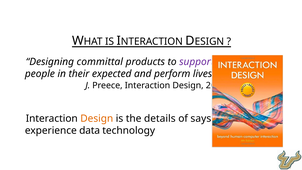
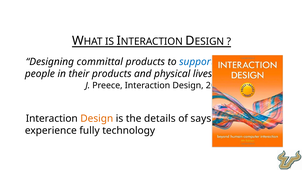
support colour: purple -> blue (197, 62)
their expected: expected -> products (112, 74)
perform: perform -> physical (172, 74)
data: data -> fully (90, 131)
